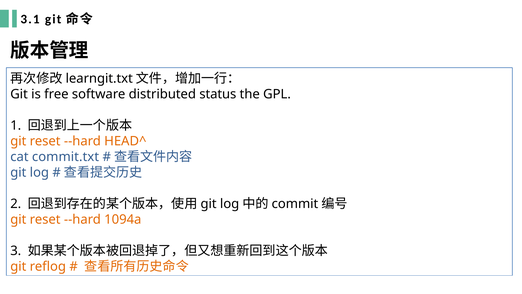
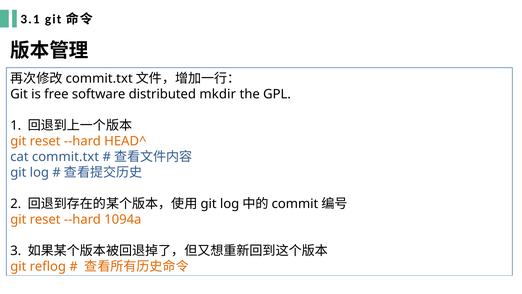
learngit.txt: learngit.txt -> commit.txt (99, 78)
status: status -> mkdir (218, 94)
